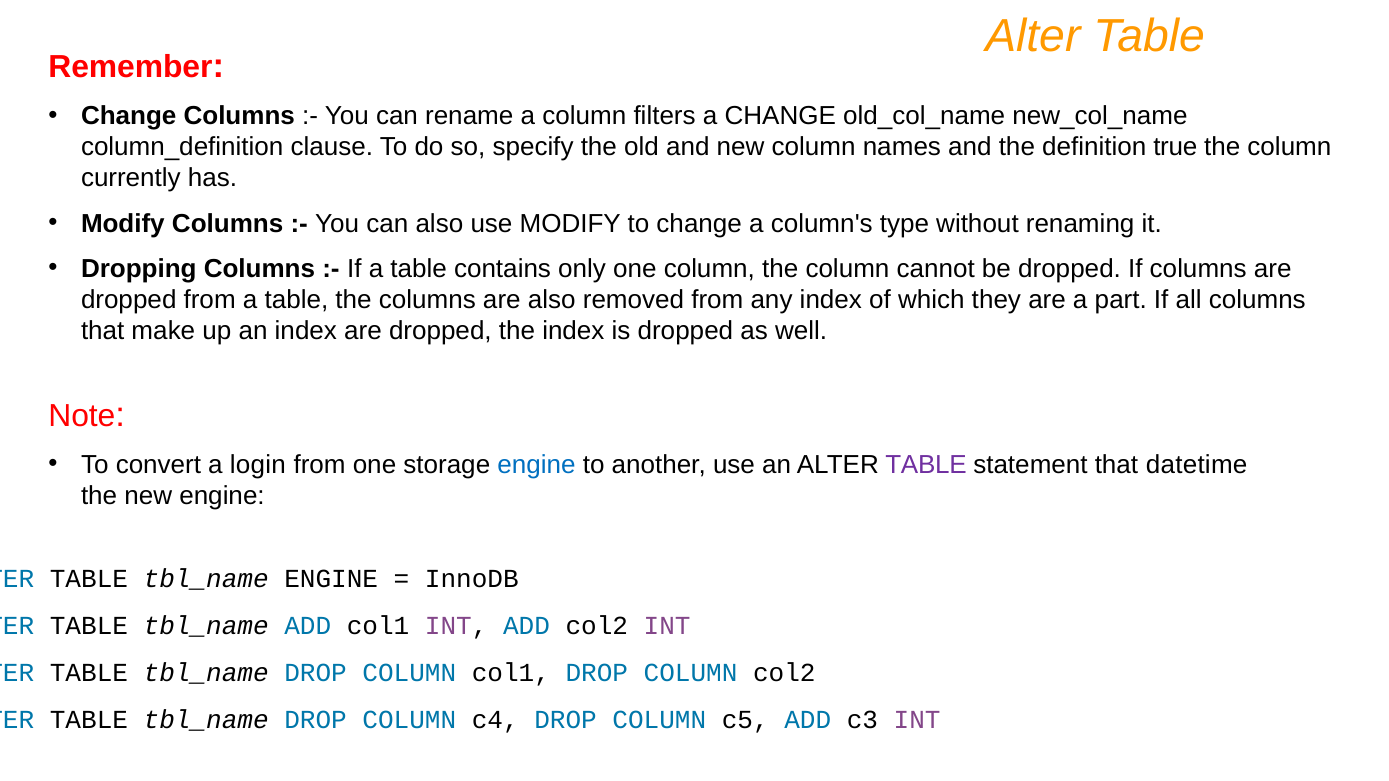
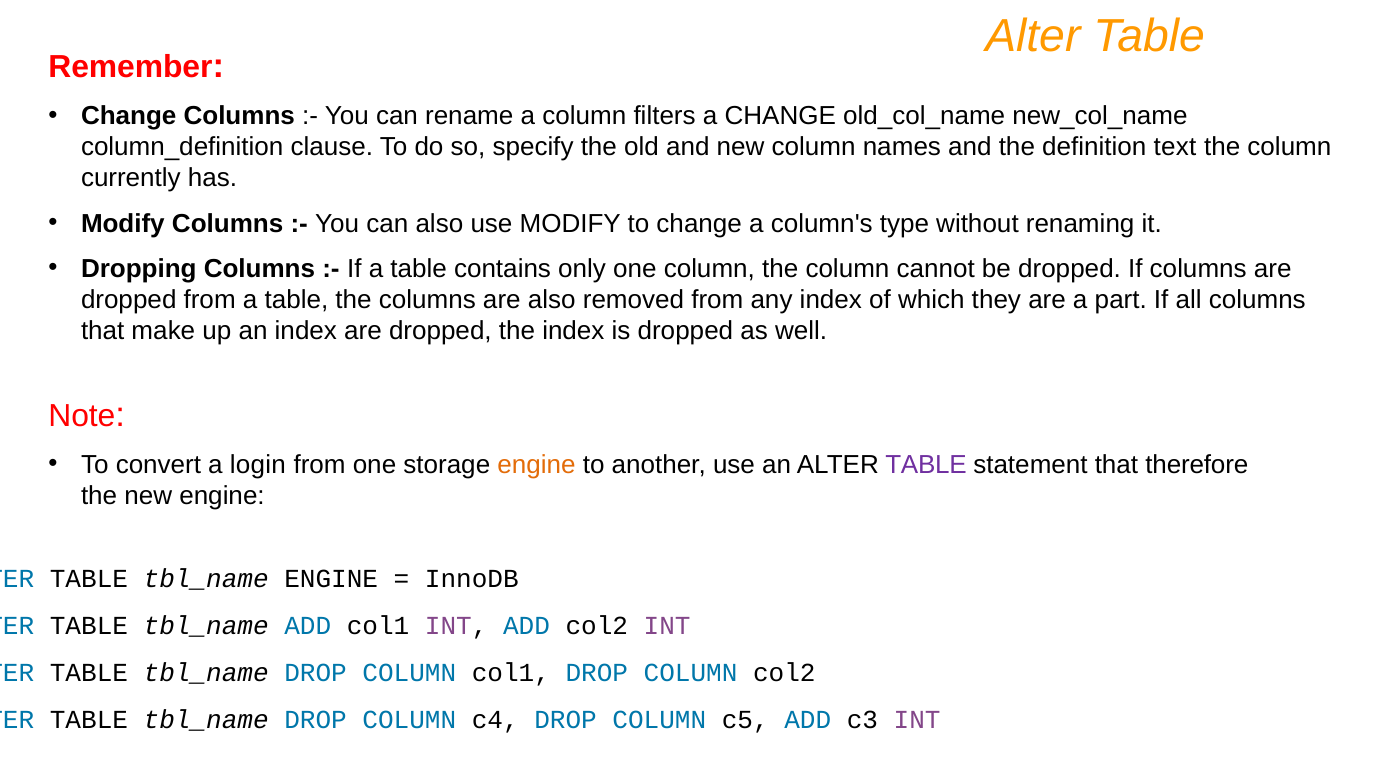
true: true -> text (1175, 147)
engine colour: blue -> orange (537, 465)
datetime: datetime -> therefore (1197, 465)
